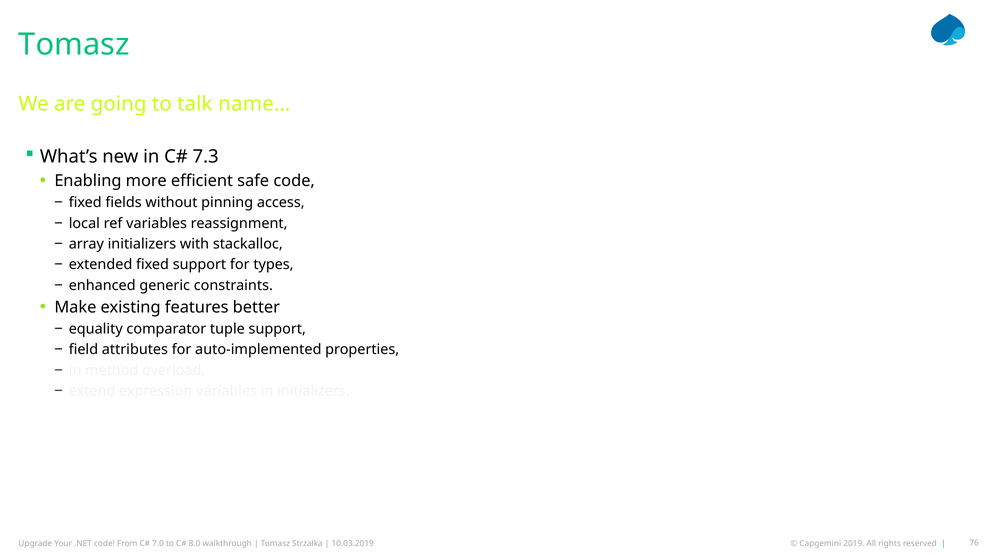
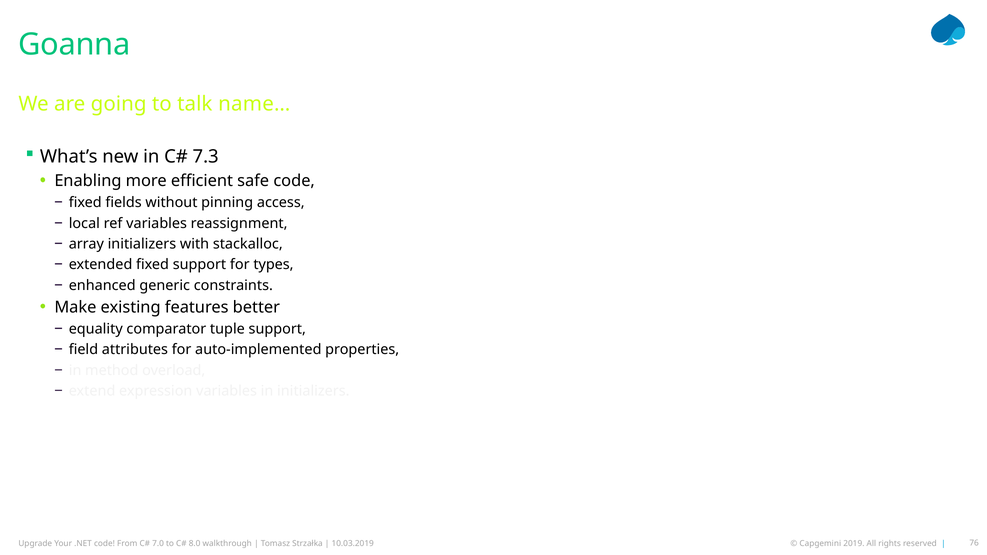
Tomasz: Tomasz -> Goanna (74, 44)
